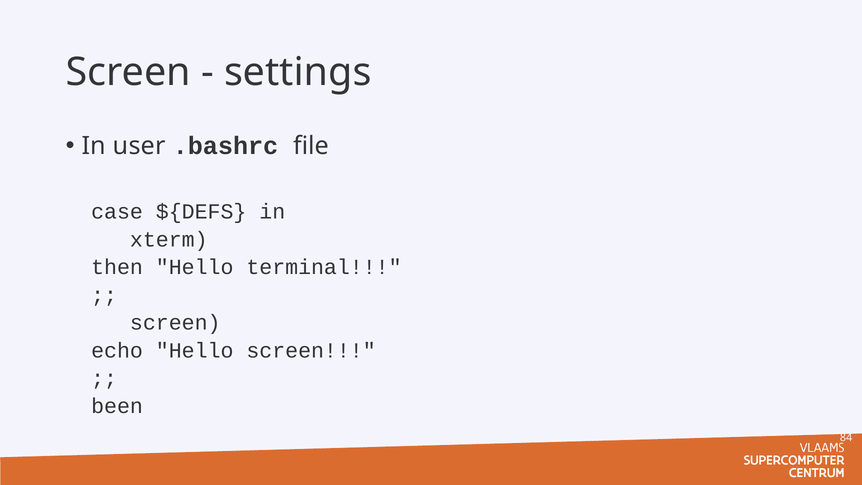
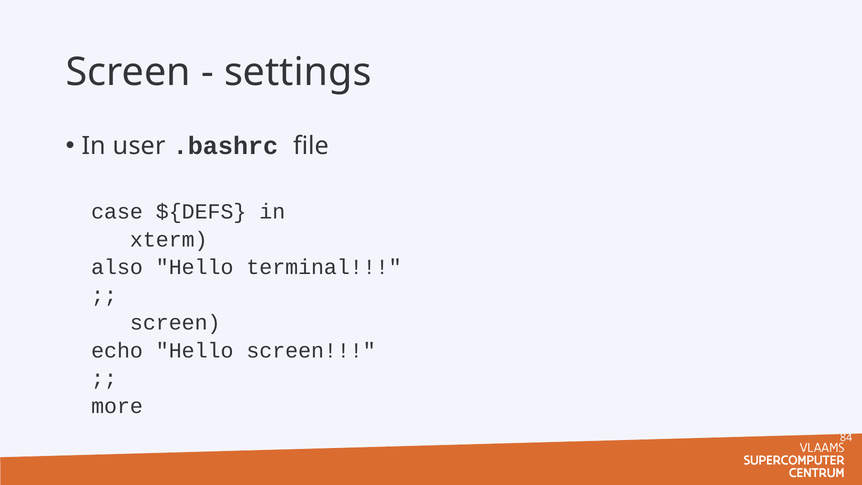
then: then -> also (117, 267)
been: been -> more (117, 406)
